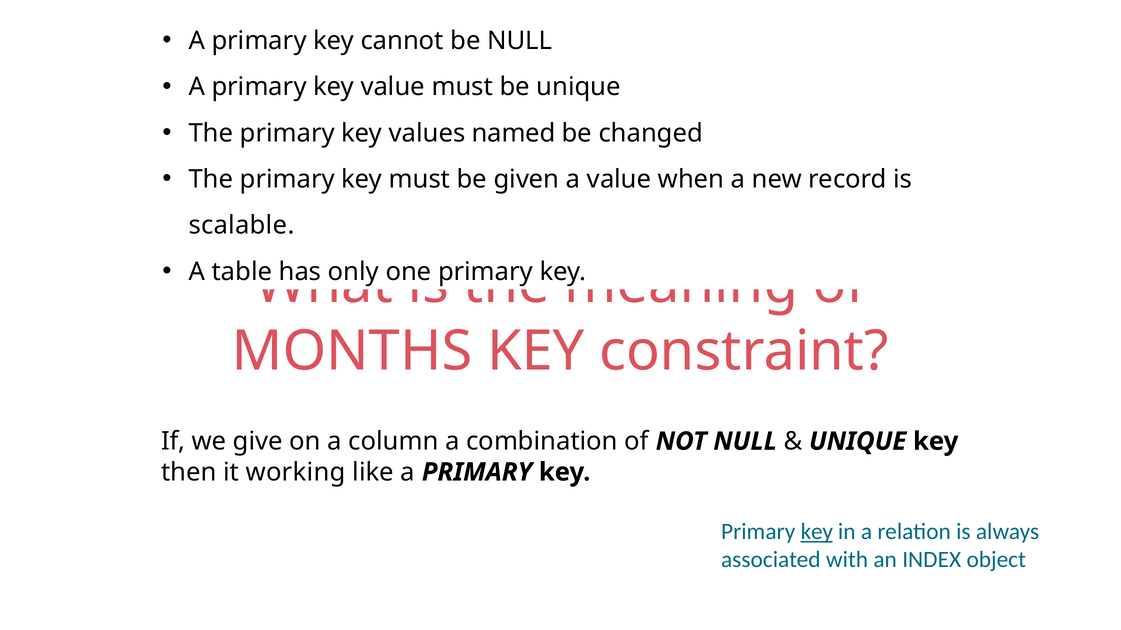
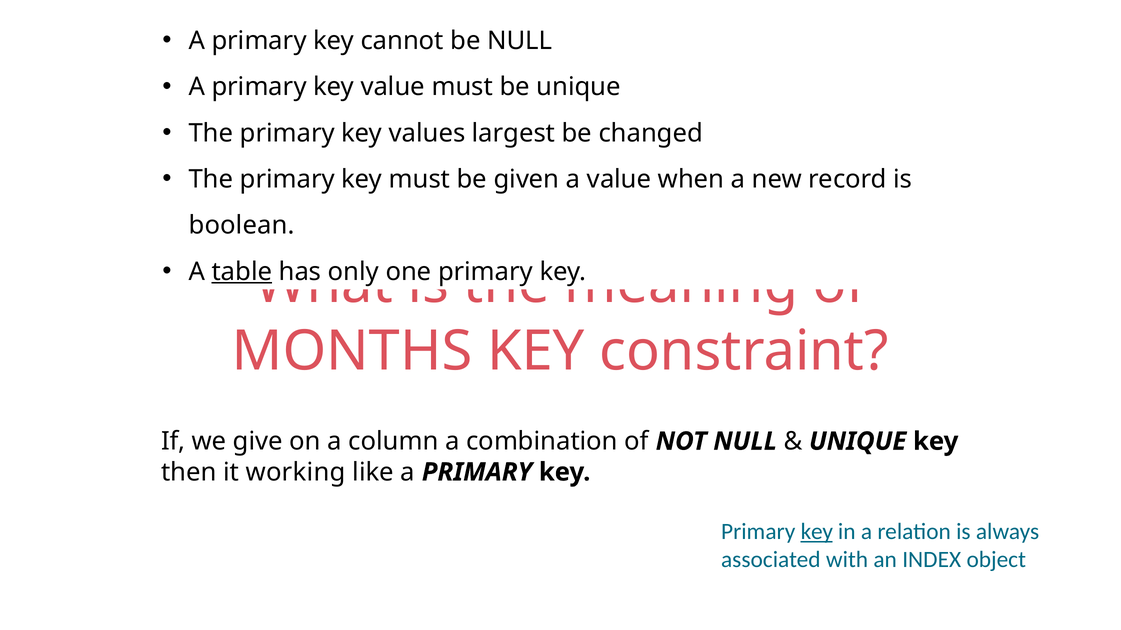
named: named -> largest (514, 133)
scalable: scalable -> boolean (242, 226)
table underline: none -> present (242, 272)
